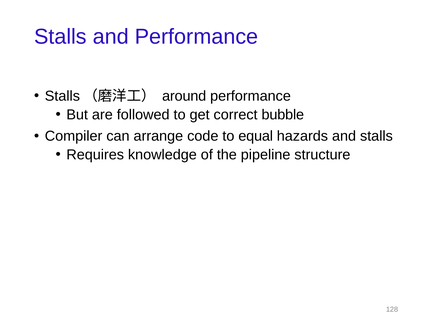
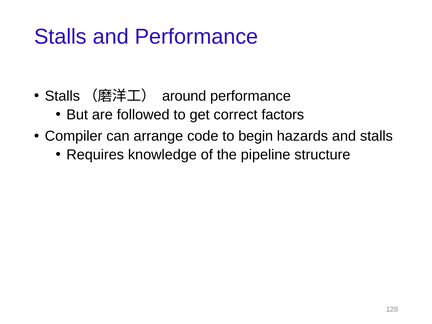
bubble: bubble -> factors (283, 115)
equal: equal -> begin (256, 136)
